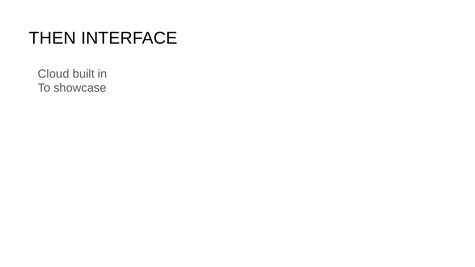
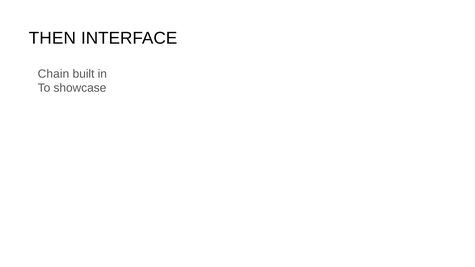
Cloud: Cloud -> Chain (53, 74)
